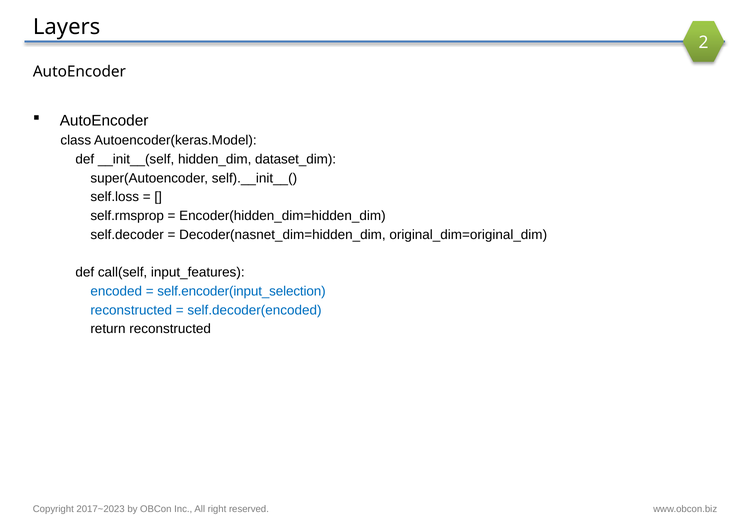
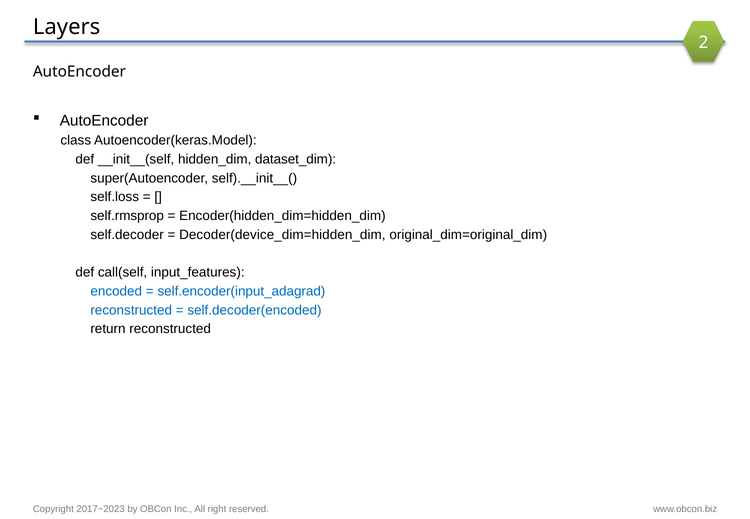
Decoder(nasnet_dim=hidden_dim: Decoder(nasnet_dim=hidden_dim -> Decoder(device_dim=hidden_dim (282, 235)
self.encoder(input_selection: self.encoder(input_selection -> self.encoder(input_adagrad (241, 291)
